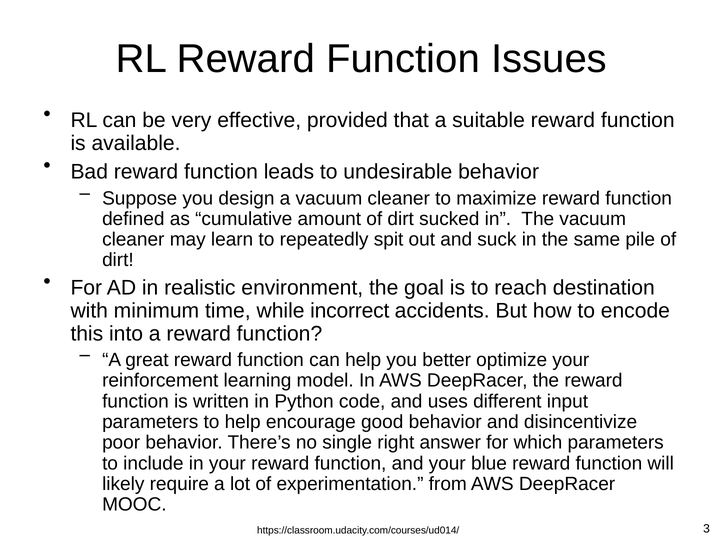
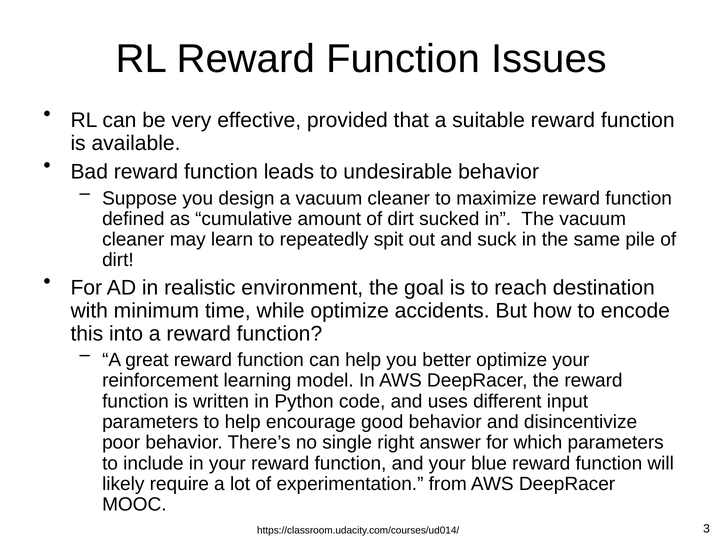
while incorrect: incorrect -> optimize (350, 310)
